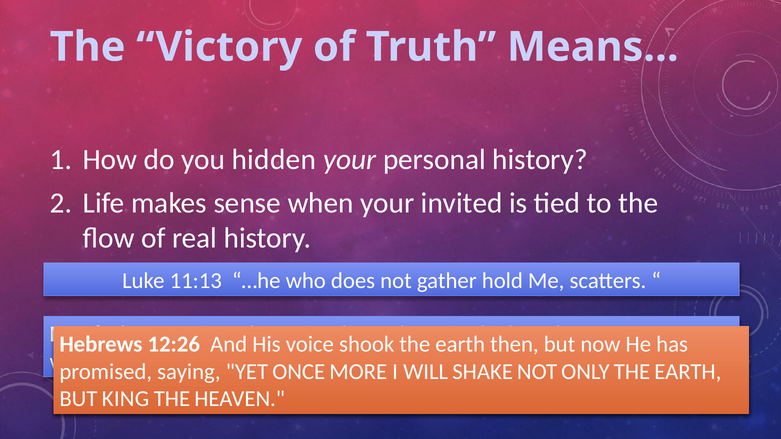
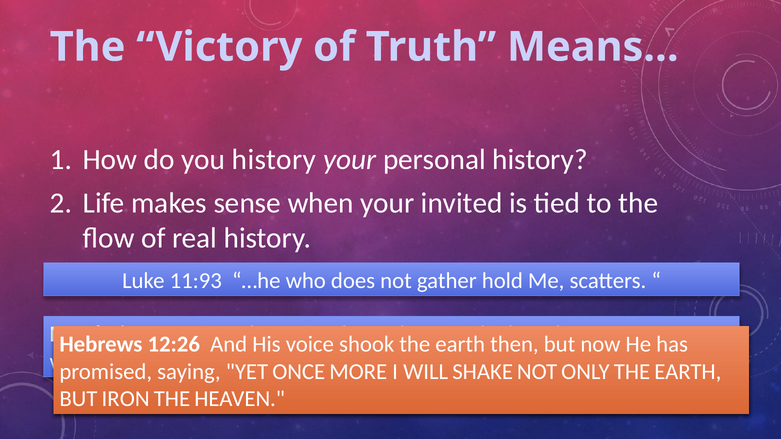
you hidden: hidden -> history (274, 160)
11:13: 11:13 -> 11:93 (196, 281)
BUT KING: KING -> IRON (126, 399)
